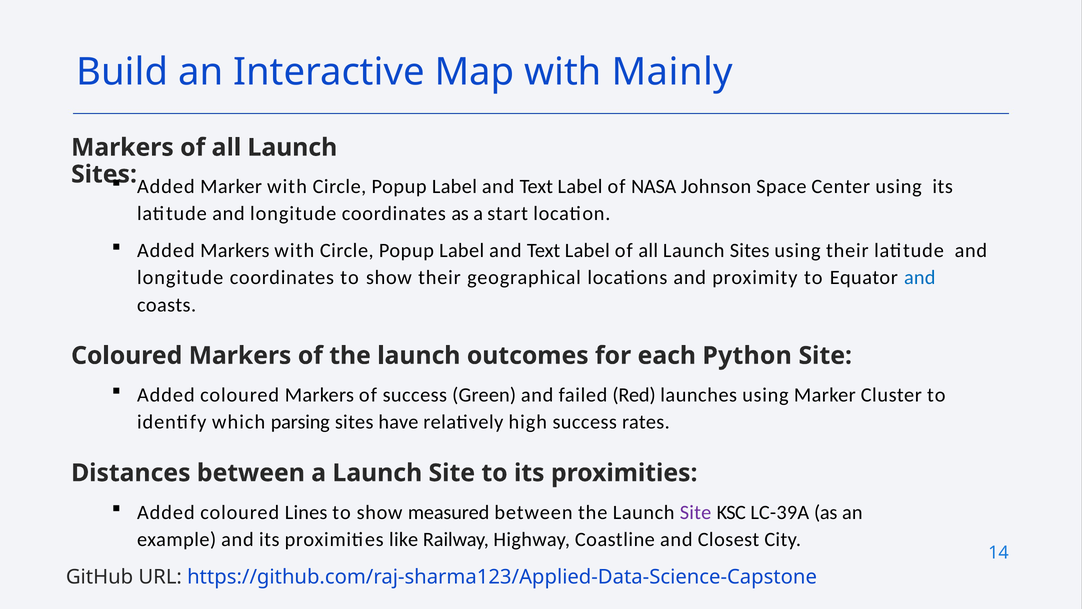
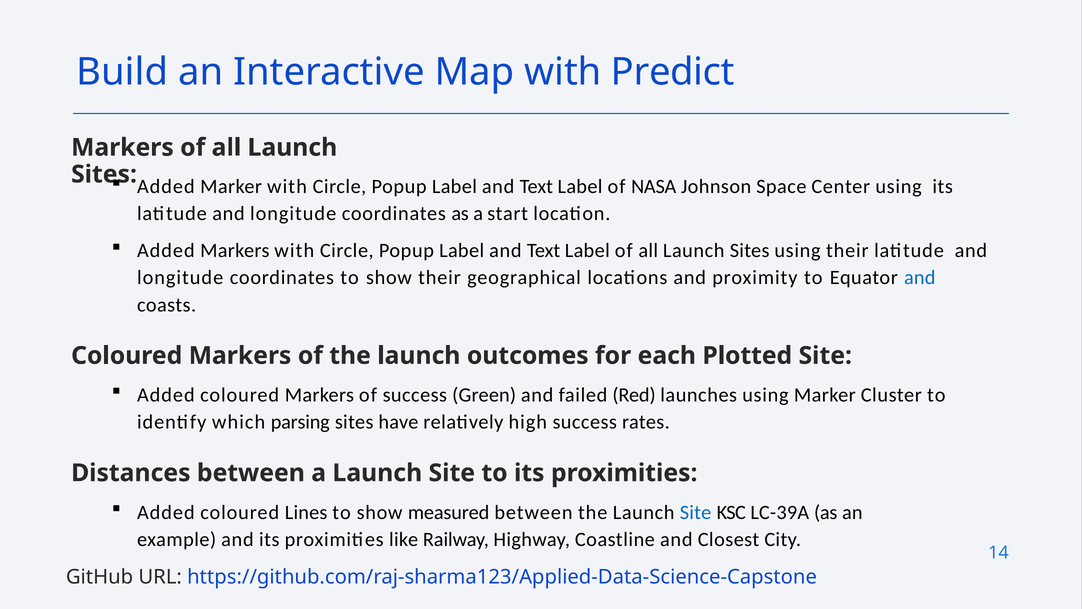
Mainly: Mainly -> Predict (673, 72)
Python: Python -> Plotted (747, 355)
Site colour: purple -> blue (696, 512)
